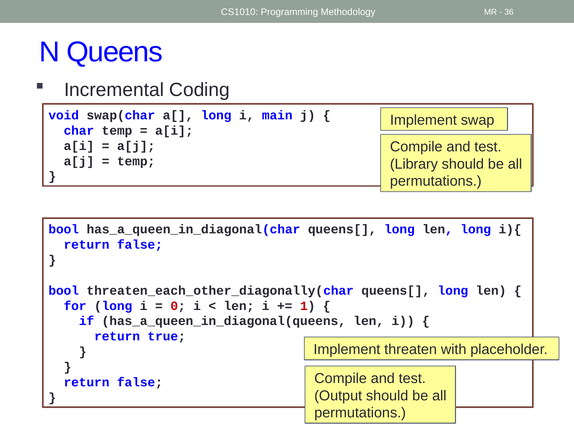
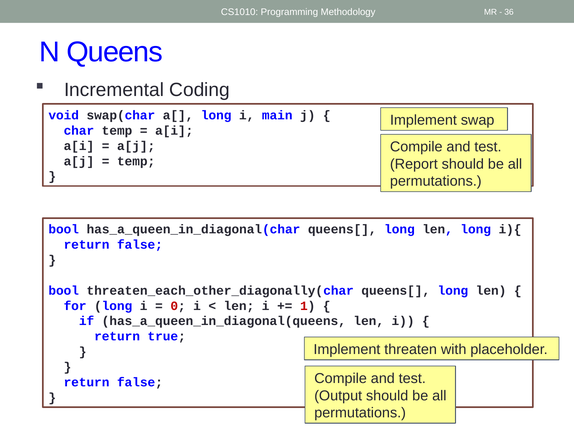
Library: Library -> Report (414, 164)
